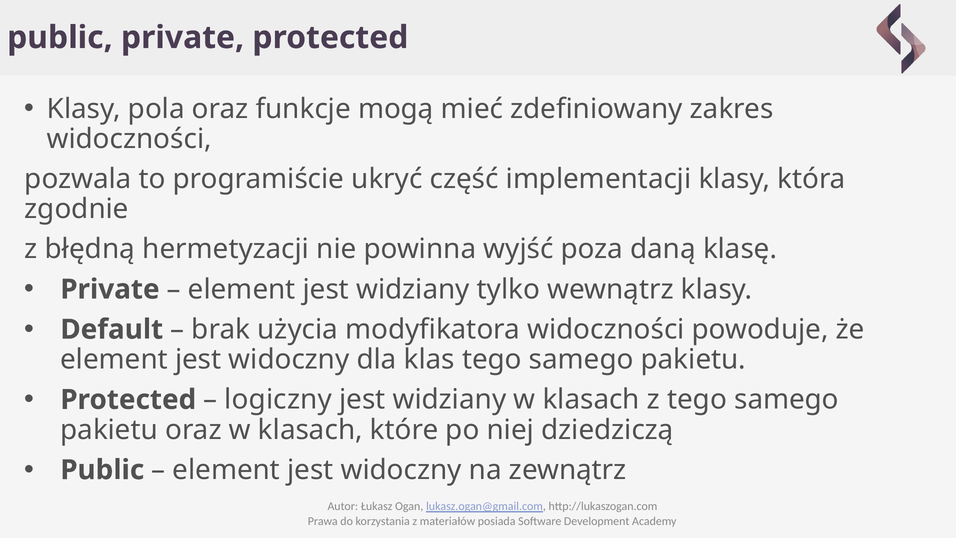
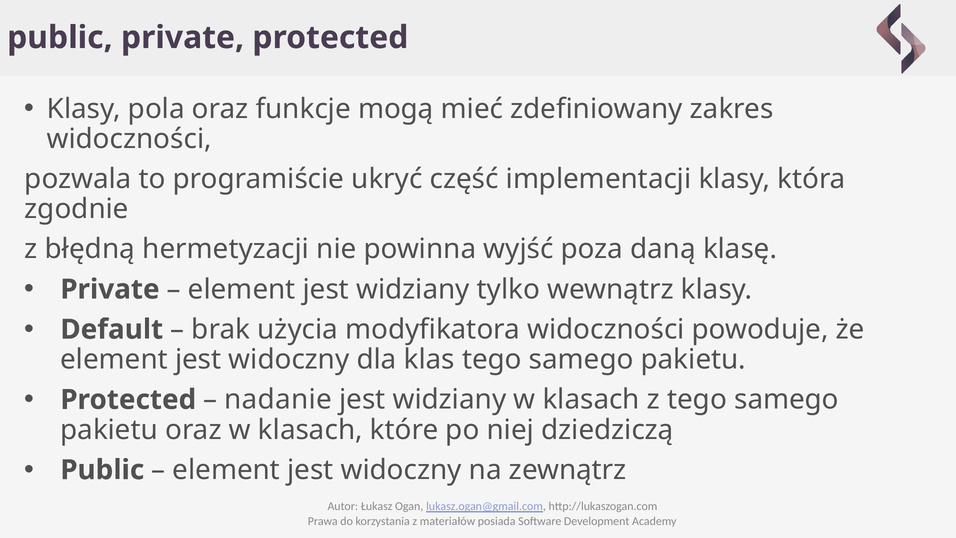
logiczny: logiczny -> nadanie (278, 400)
